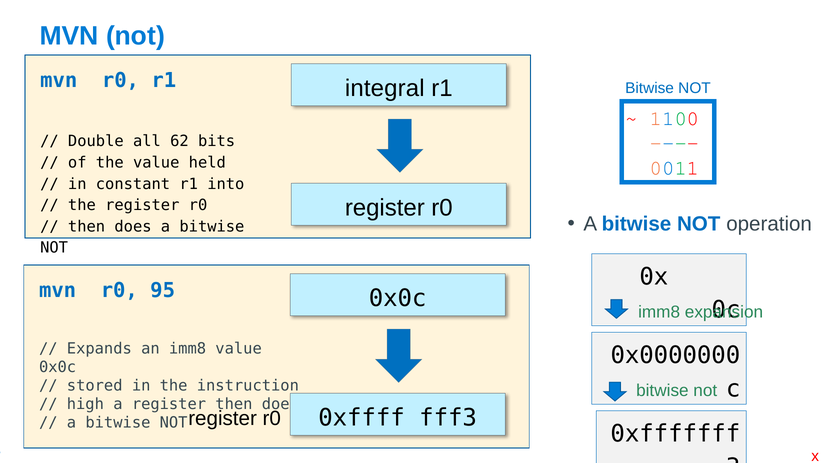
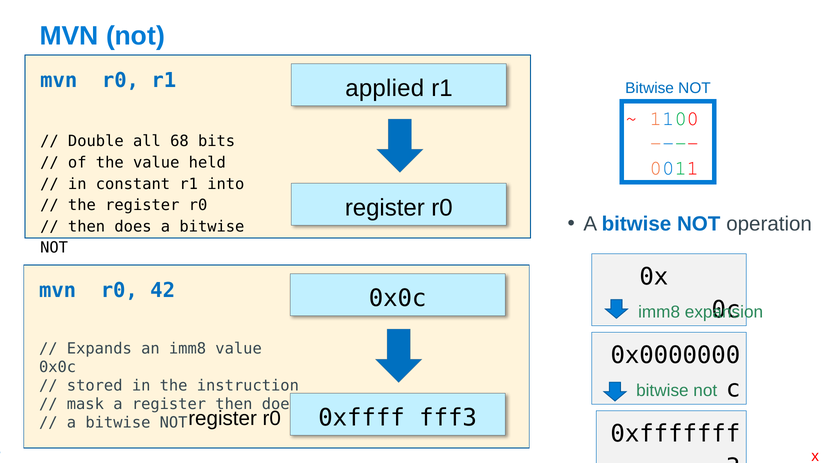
integral: integral -> applied (385, 88)
62: 62 -> 68 (179, 141)
95: 95 -> 42 (163, 290)
high: high -> mask (85, 404)
